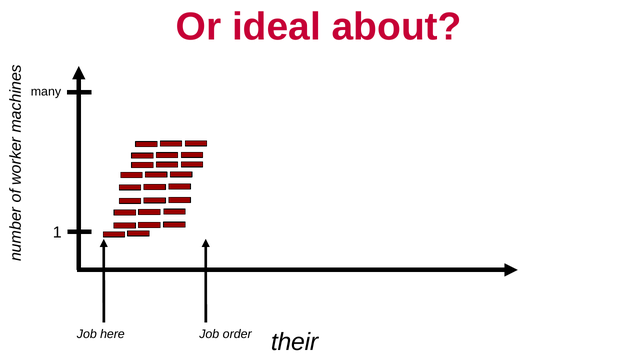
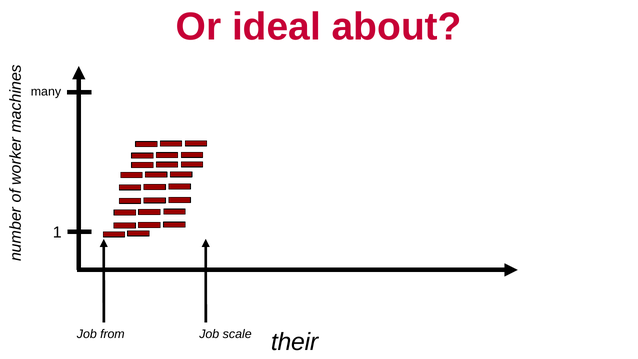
here: here -> from (112, 334)
order: order -> scale (237, 334)
